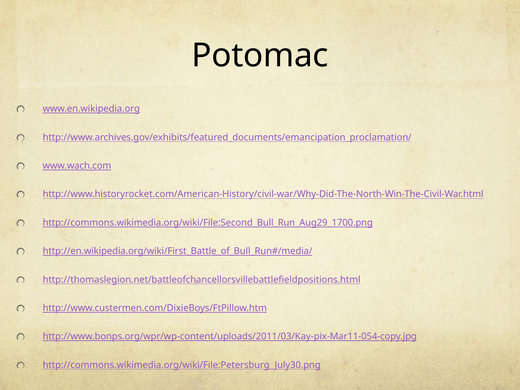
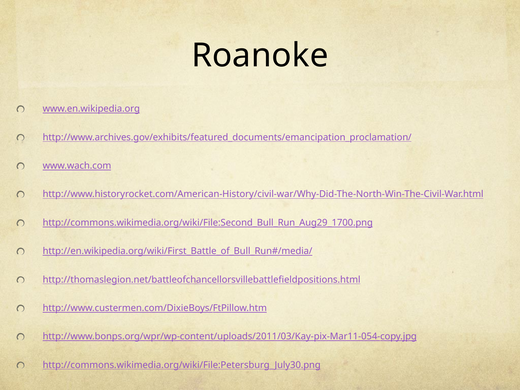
Potomac: Potomac -> Roanoke (260, 56)
